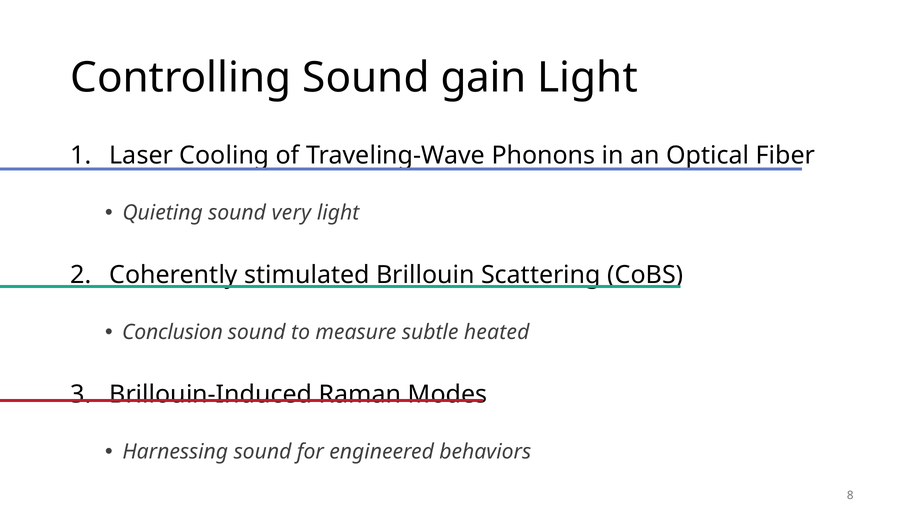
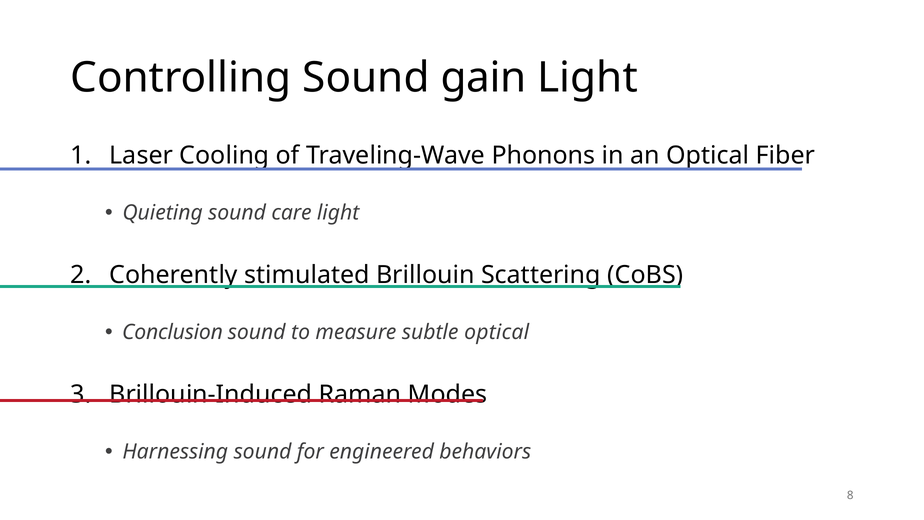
very: very -> care (292, 213)
subtle heated: heated -> optical (497, 332)
